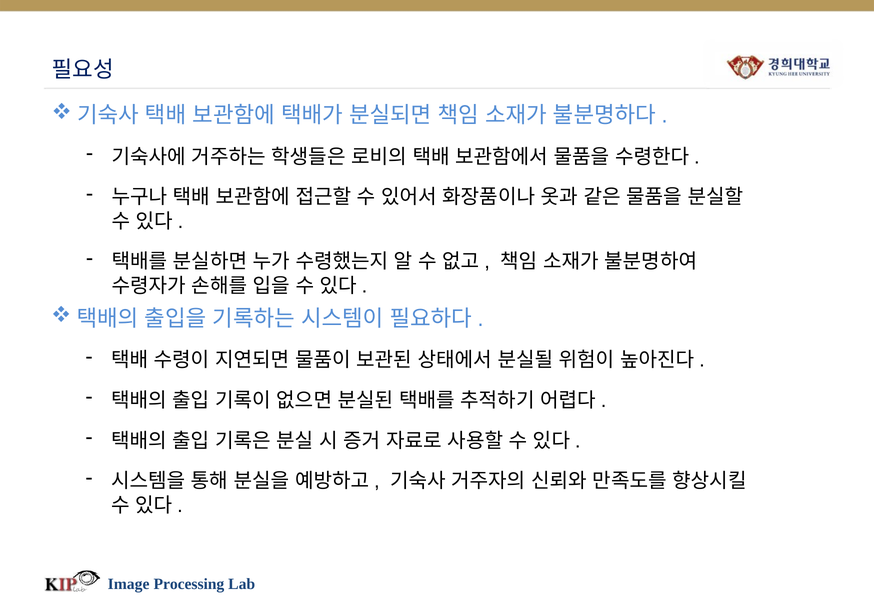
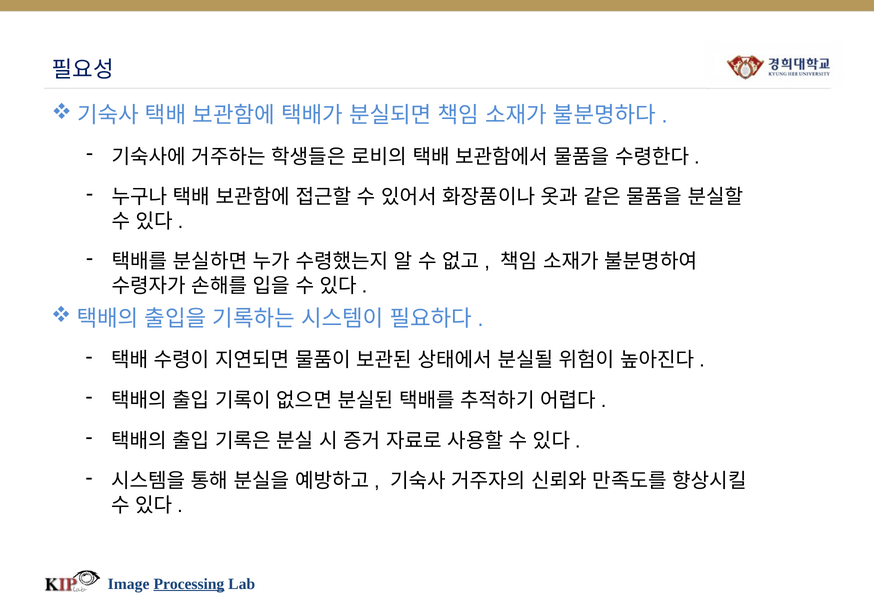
Processing underline: none -> present (189, 584)
